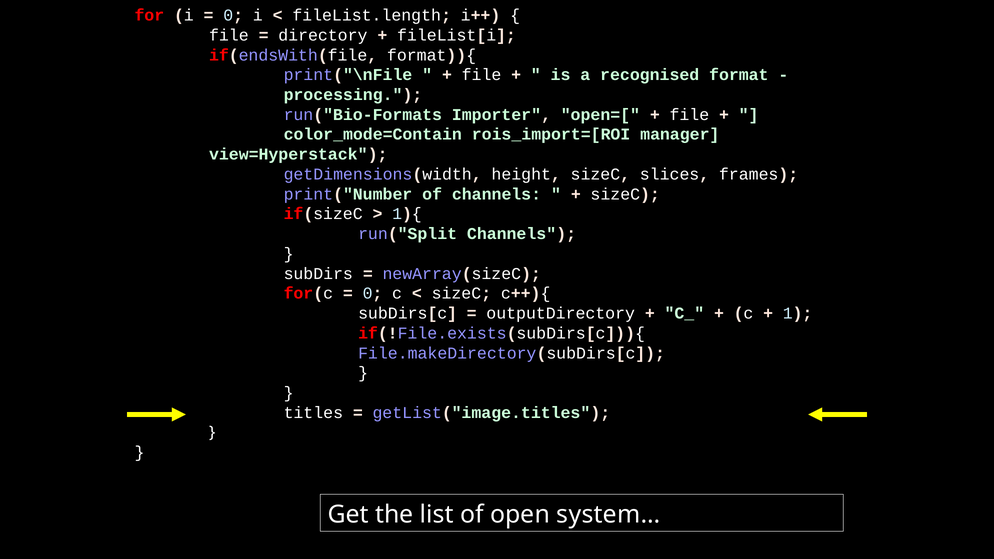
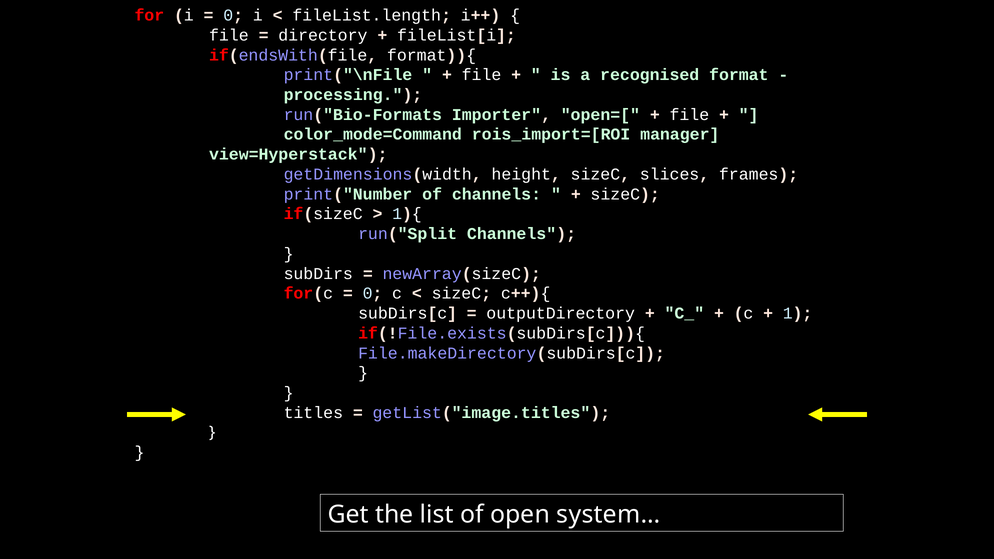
color_mode=Contain: color_mode=Contain -> color_mode=Command (373, 135)
